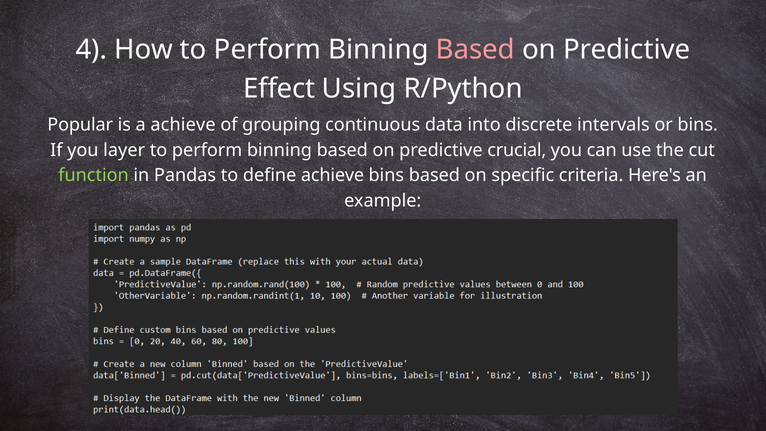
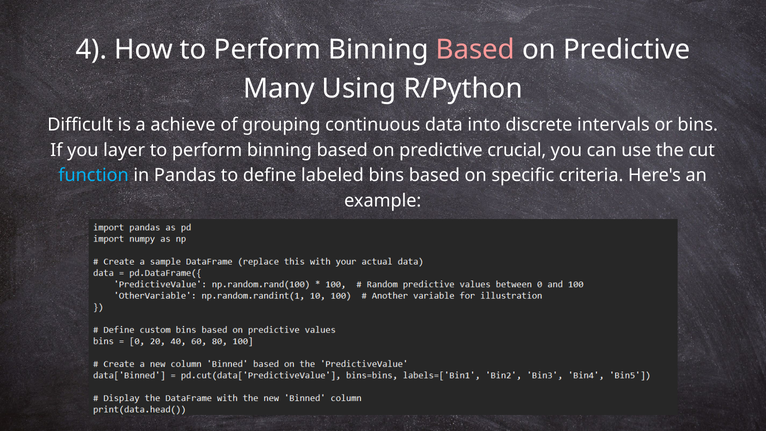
Effect: Effect -> Many (279, 89)
Popular: Popular -> Difficult (80, 125)
function colour: light green -> light blue (94, 175)
define achieve: achieve -> labeled (332, 175)
